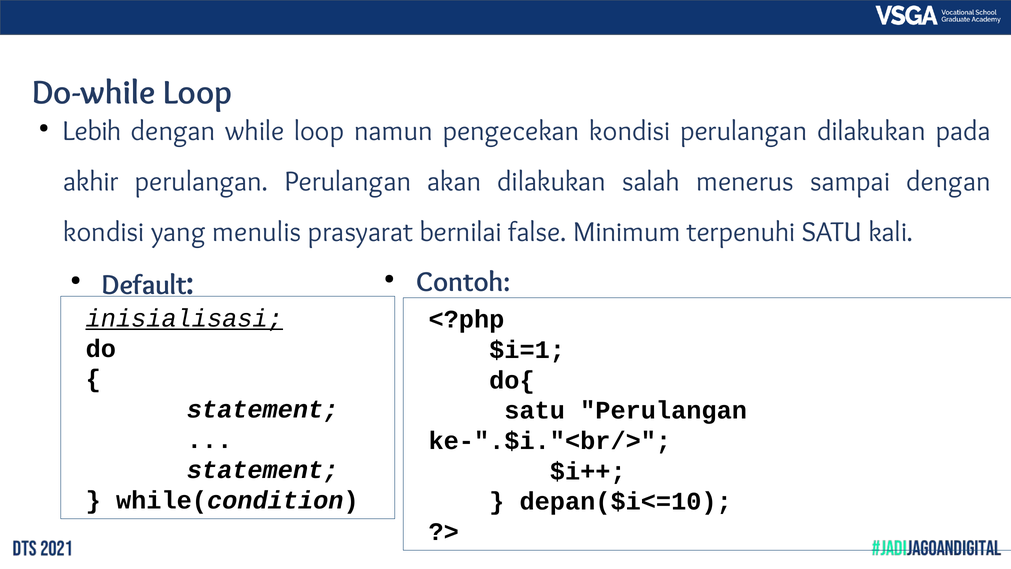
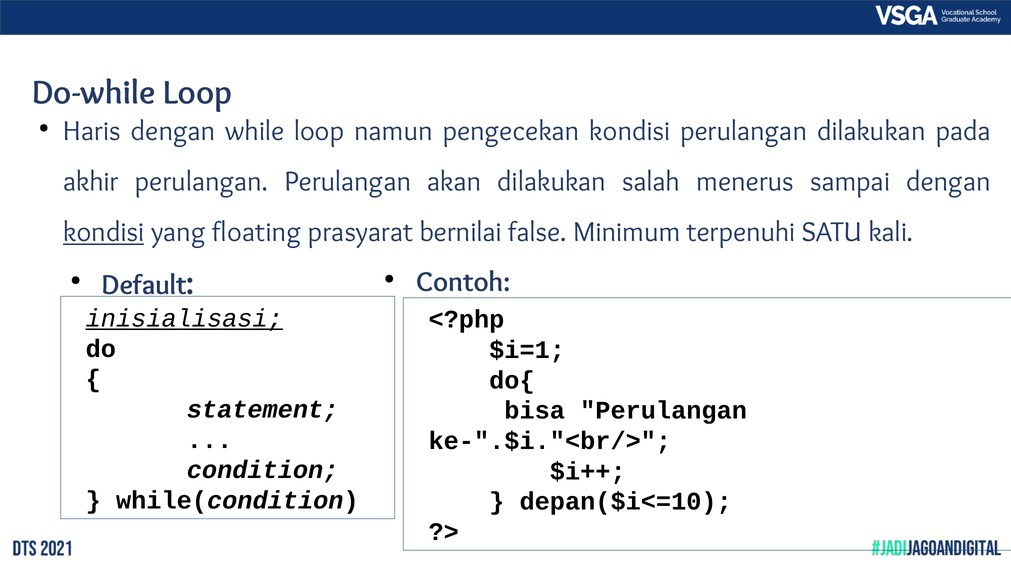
Lebih: Lebih -> Haris (92, 131)
kondisi underline: none -> present (104, 232)
menulis: menulis -> floating (257, 232)
satu: satu -> bisa (535, 410)
statement: statement -> condition (263, 470)
